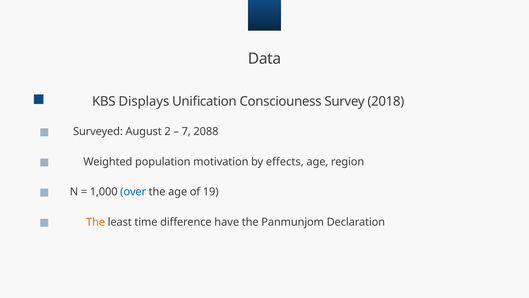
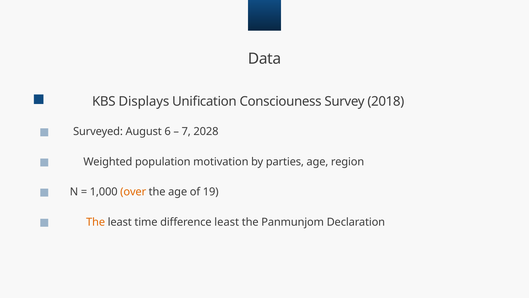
2: 2 -> 6 (168, 131)
2088: 2088 -> 2028 (206, 131)
effects: effects -> parties (285, 162)
over colour: blue -> orange (133, 192)
difference have: have -> least (227, 222)
